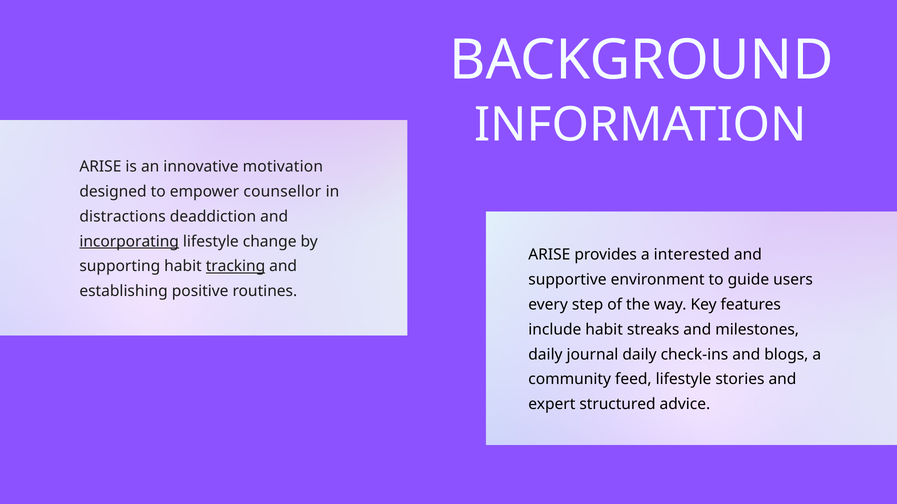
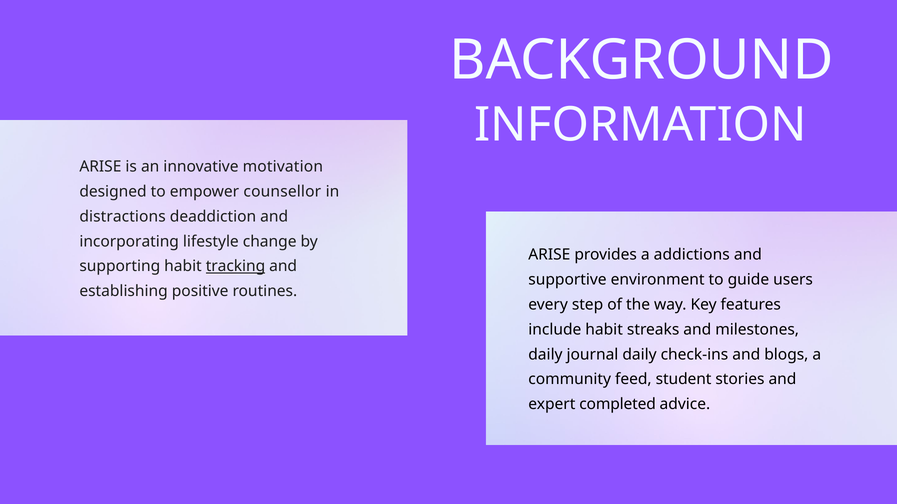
incorporating underline: present -> none (129, 242)
interested: interested -> addictions (692, 255)
feed lifestyle: lifestyle -> student (684, 380)
structured: structured -> completed (618, 405)
